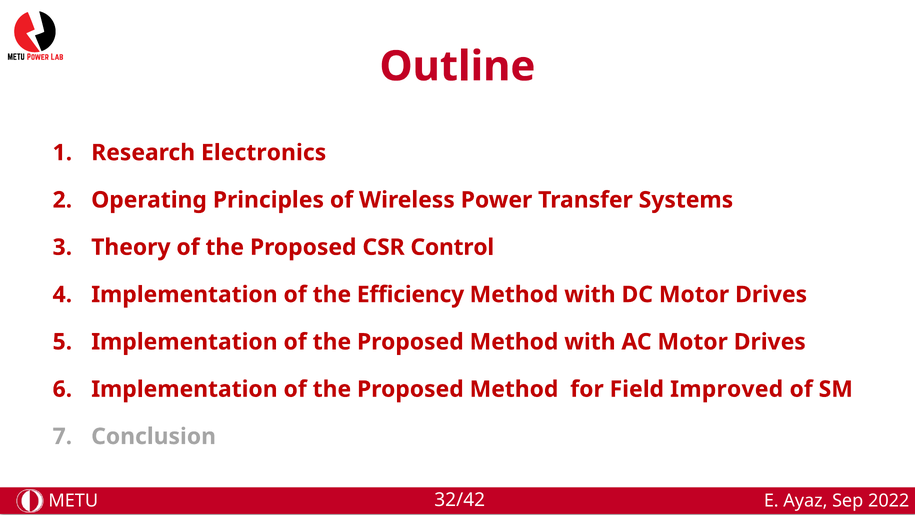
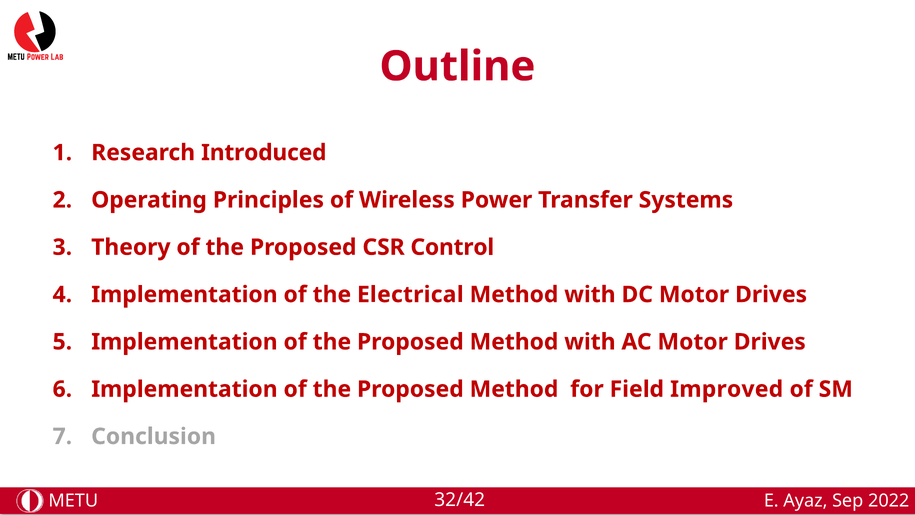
Electronics: Electronics -> Introduced (264, 153)
Efficiency: Efficiency -> Electrical (410, 294)
